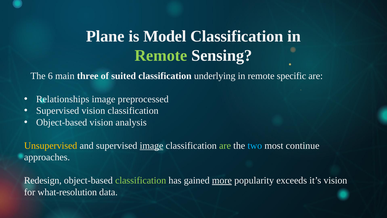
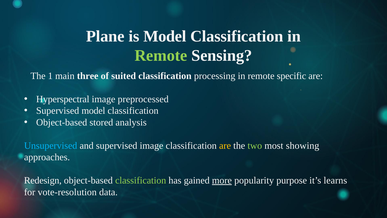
6: 6 -> 1 (50, 76)
underlying: underlying -> processing (215, 76)
Relationships: Relationships -> Hyperspectral (63, 99)
Supervised vision: vision -> model (93, 111)
Object-based vision: vision -> stored (101, 122)
Unsupervised colour: yellow -> light blue (51, 145)
image underline: present -> none (152, 145)
are colour: light green -> yellow (225, 145)
two colour: light blue -> light green (255, 145)
continue: continue -> showing (303, 145)
exceeds: exceeds -> purpose (292, 180)
it’s vision: vision -> learns (335, 180)
what-resolution: what-resolution -> vote-resolution (67, 192)
